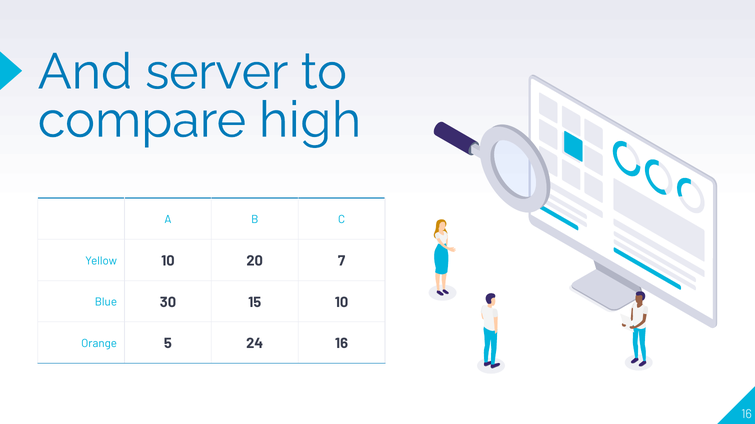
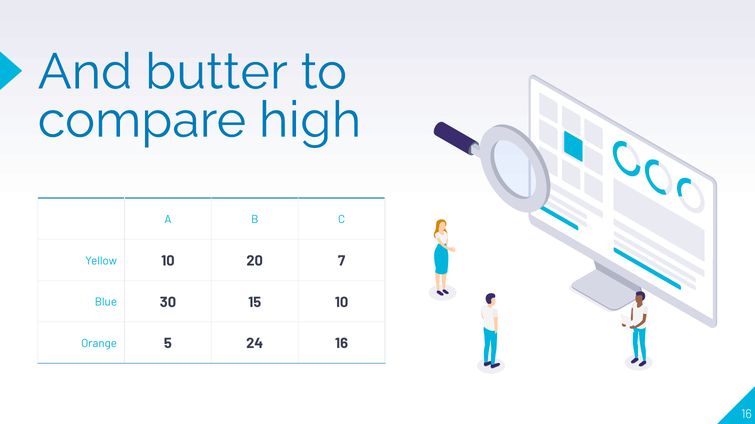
server: server -> butter (216, 72)
